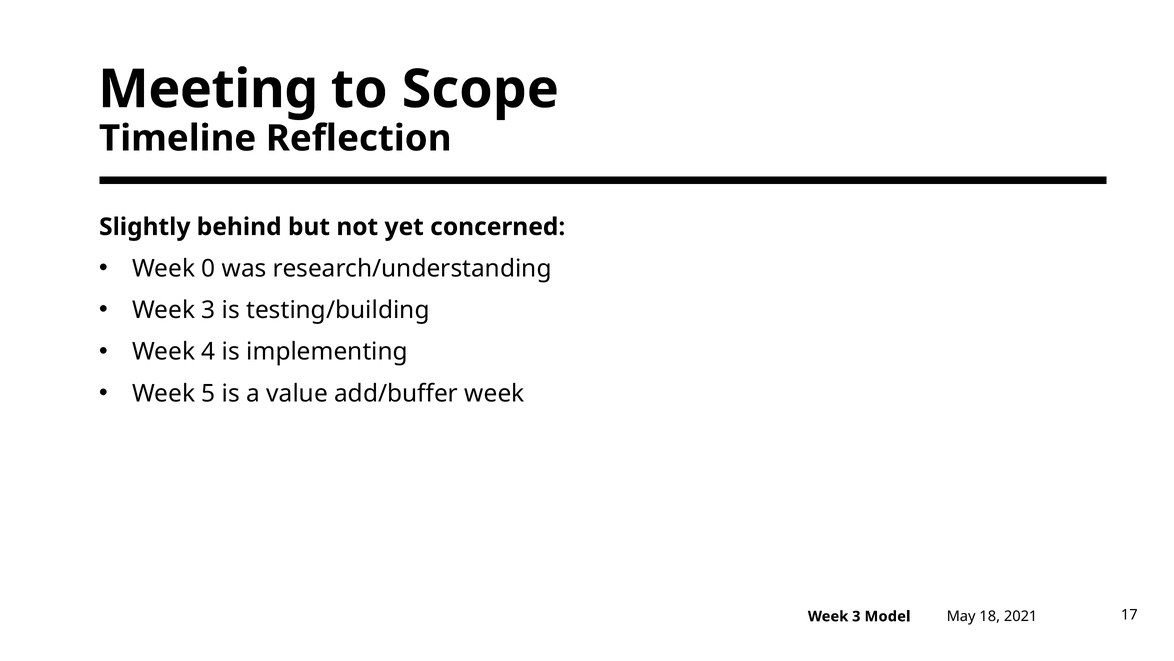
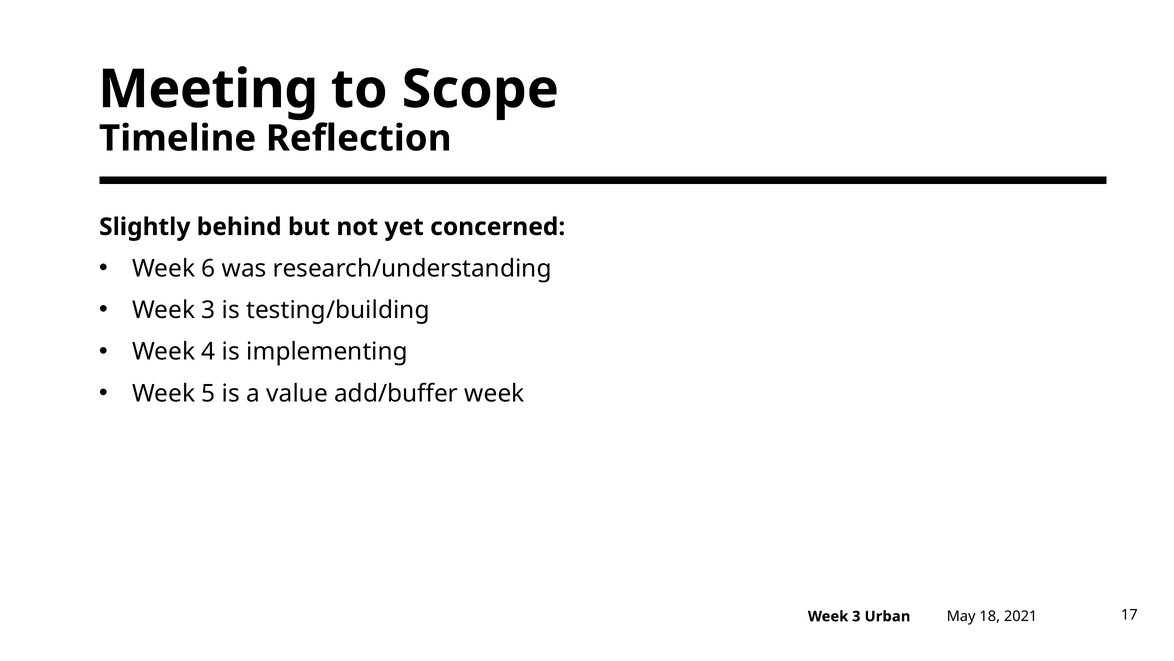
0: 0 -> 6 (208, 268)
Model: Model -> Urban (887, 616)
